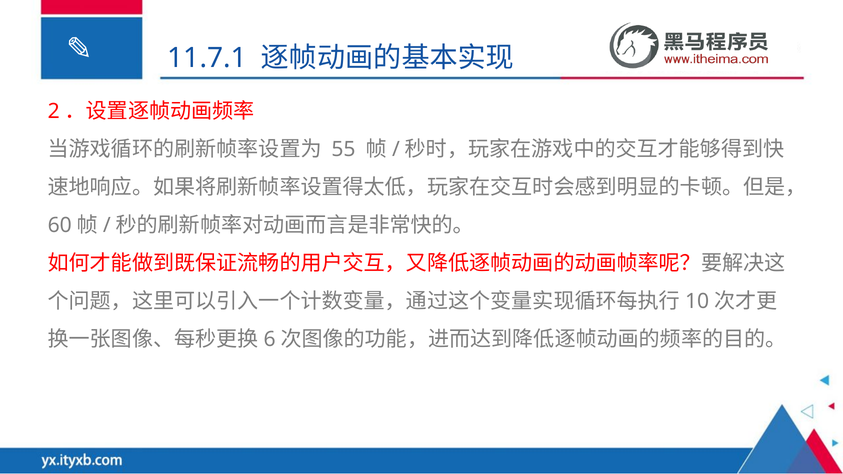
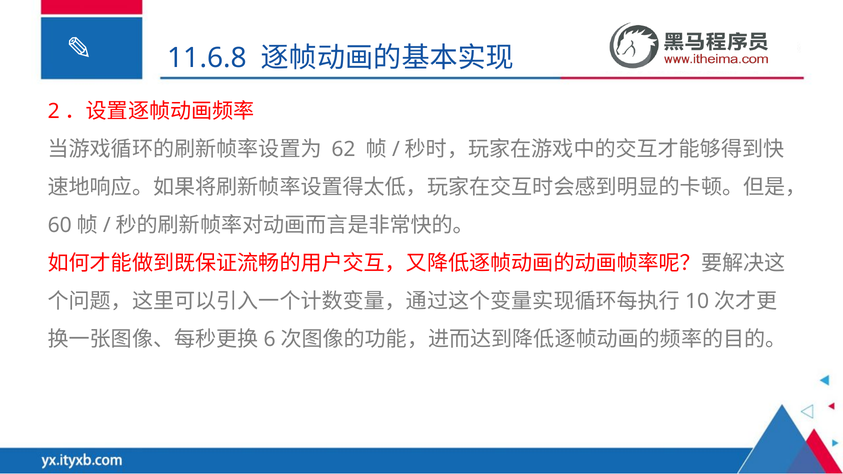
11.7.1: 11.7.1 -> 11.6.8 (207, 58)
55: 55 -> 62 (343, 150)
